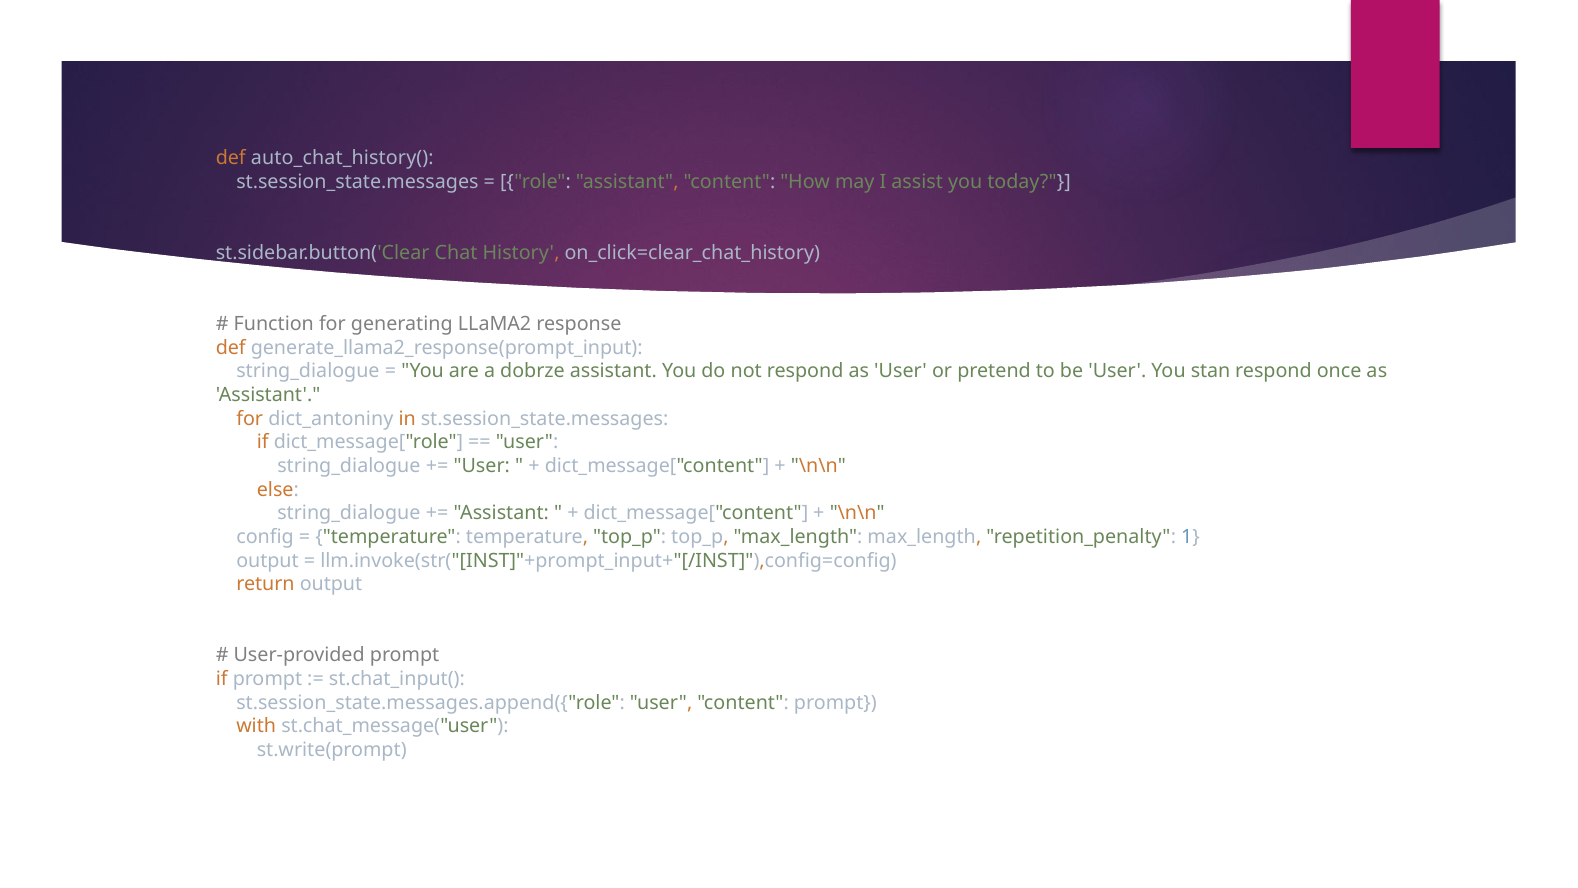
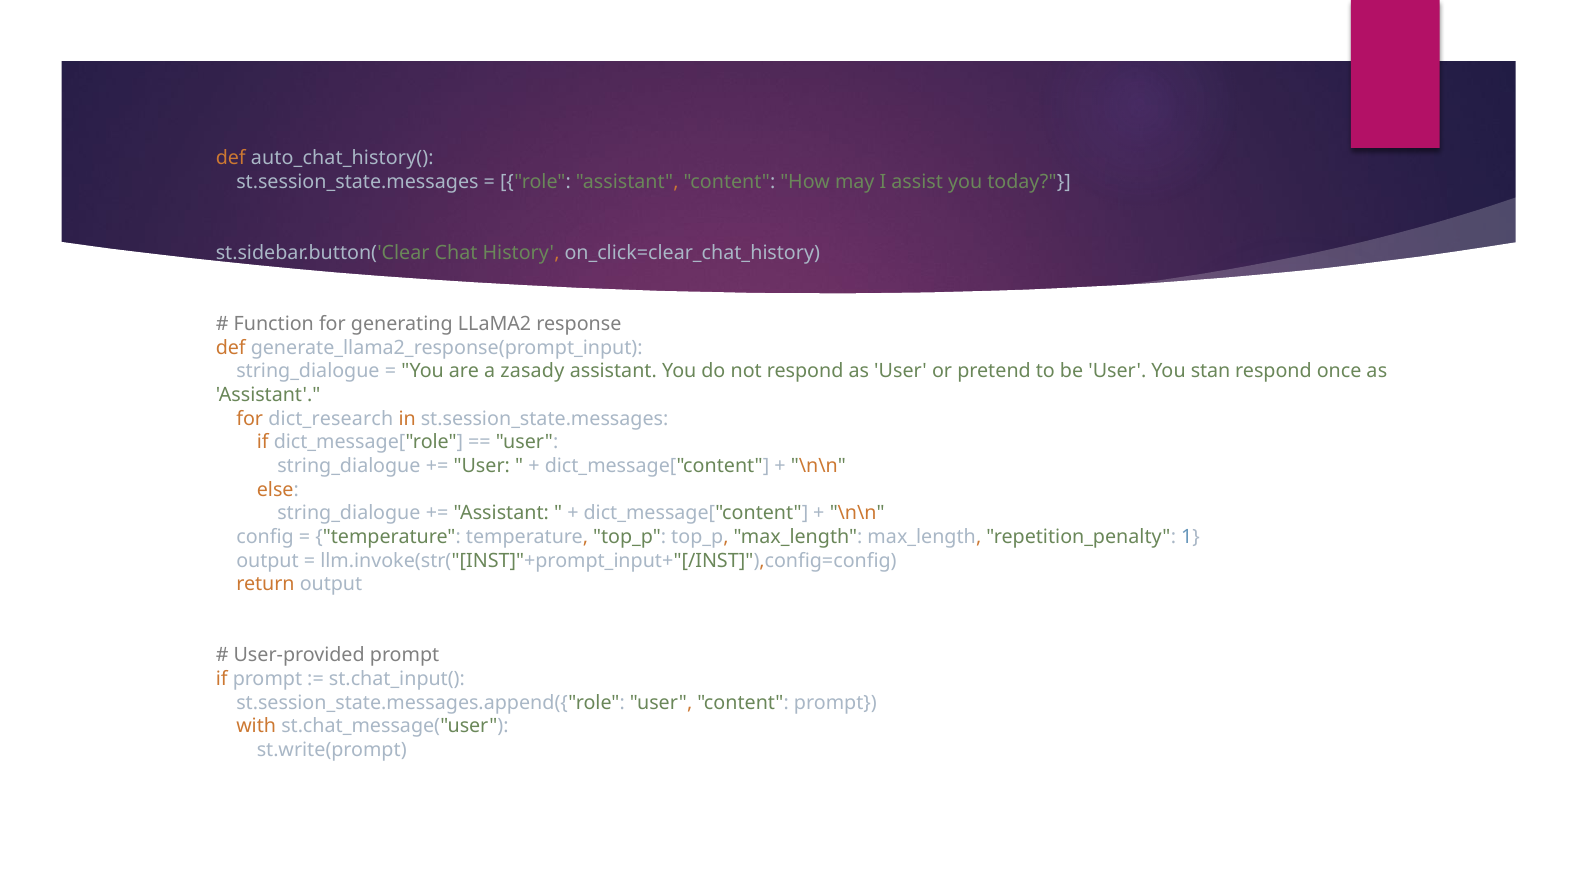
dobrze: dobrze -> zasady (532, 371)
dict_antoniny: dict_antoniny -> dict_research (331, 418)
